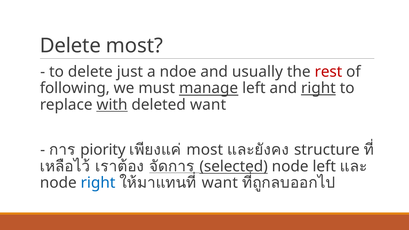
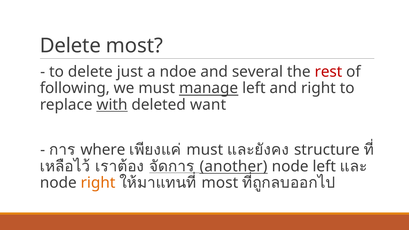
usually: usually -> several (257, 72)
right underline: present -> none (318, 88)
piority: piority -> where (103, 150)
most: most -> must (205, 150)
selected: selected -> another (234, 166)
right colour: blue -> orange (98, 183)
want: want -> most (220, 183)
